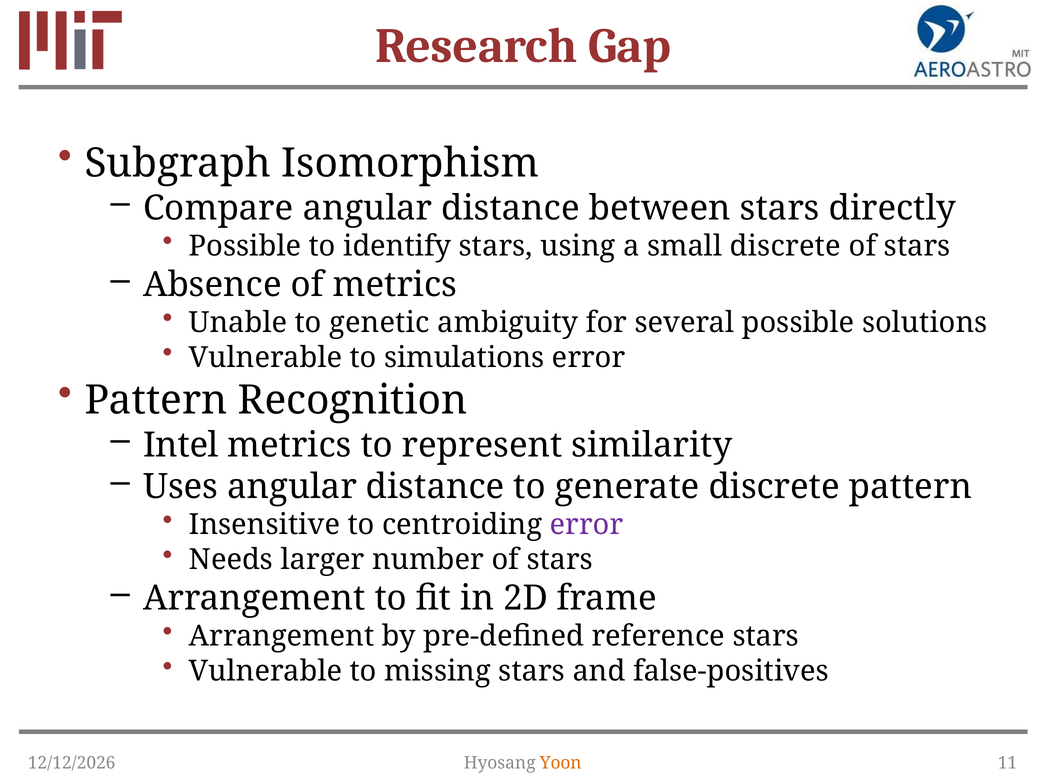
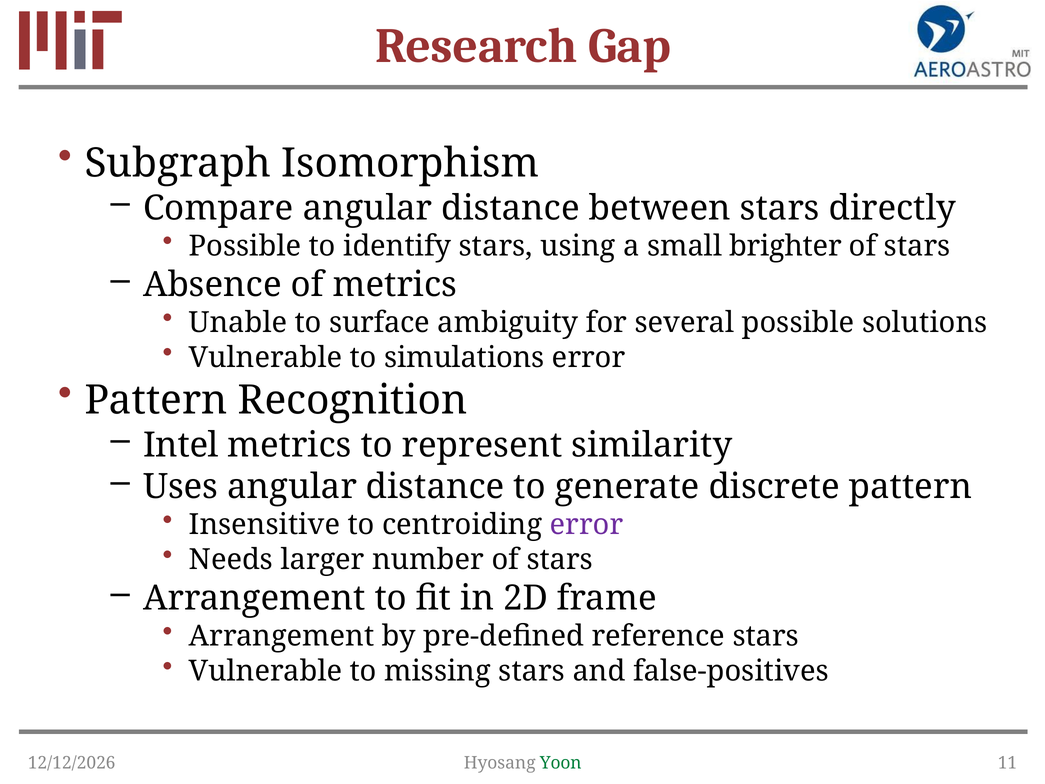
small discrete: discrete -> brighter (786, 246)
genetic: genetic -> surface (380, 323)
Yoon colour: orange -> green (561, 763)
